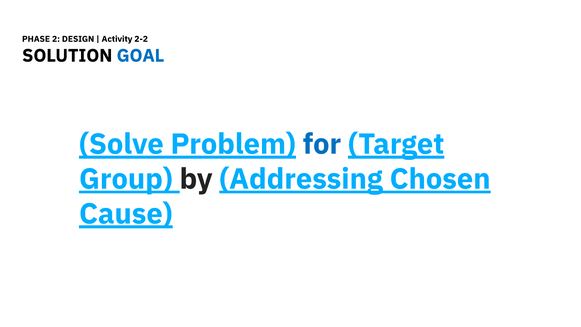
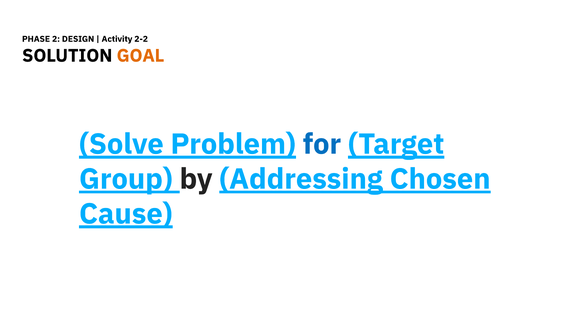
GOAL colour: blue -> orange (140, 56)
